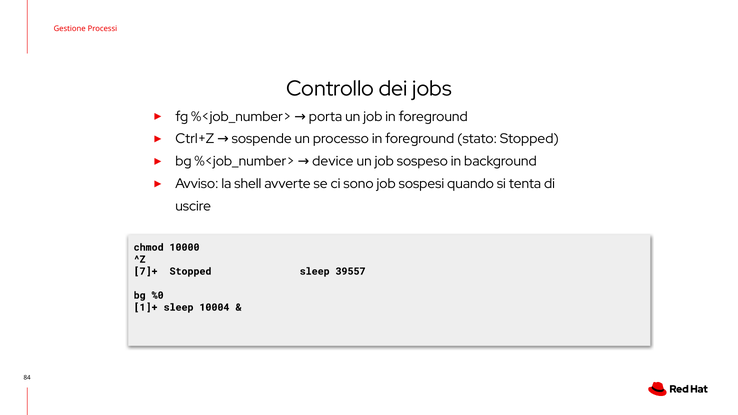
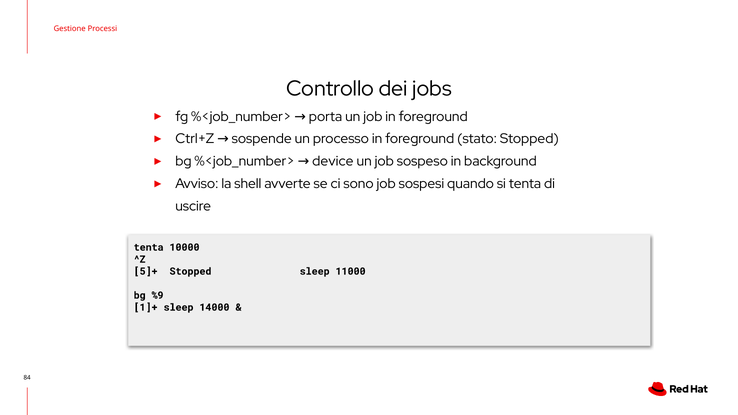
chmod: chmod -> tenta (149, 247)
7]+: 7]+ -> 5]+ (146, 271)
39557: 39557 -> 11000 (351, 271)
%0: %0 -> %9 (158, 295)
10004: 10004 -> 14000 (214, 307)
